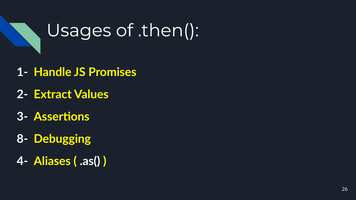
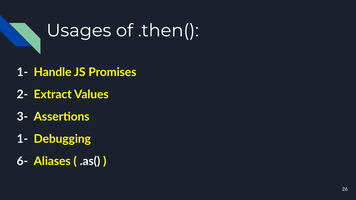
8-: 8- -> 1- (22, 139)
4-: 4- -> 6- (22, 161)
